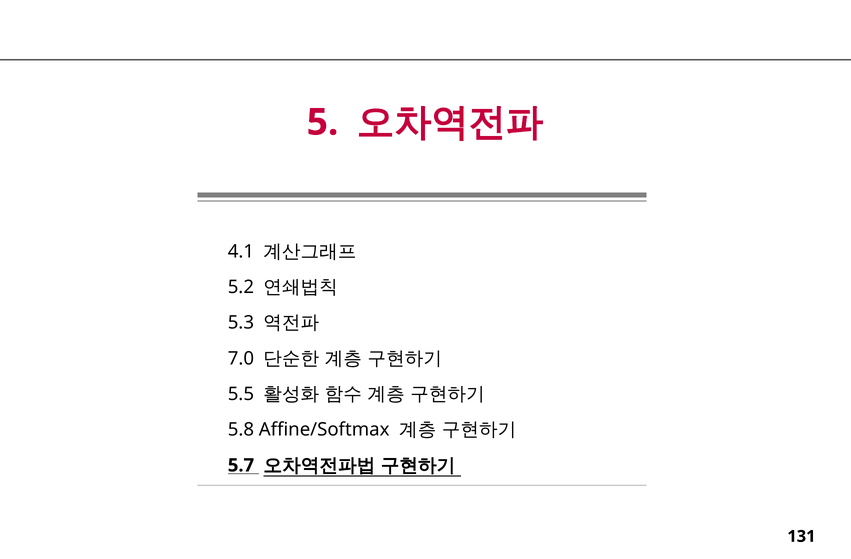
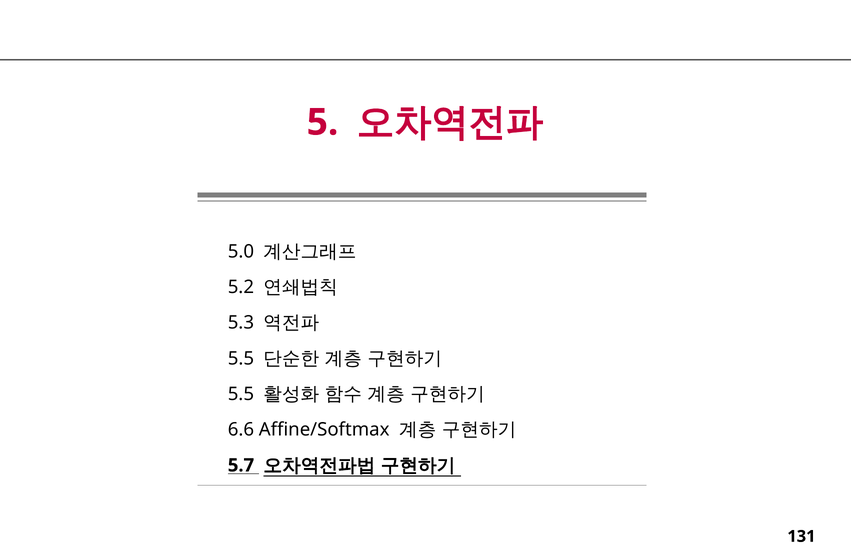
4.1: 4.1 -> 5.0 (241, 252)
7.0: 7.0 -> 5.5 (241, 358)
5.8: 5.8 -> 6.6 (241, 430)
